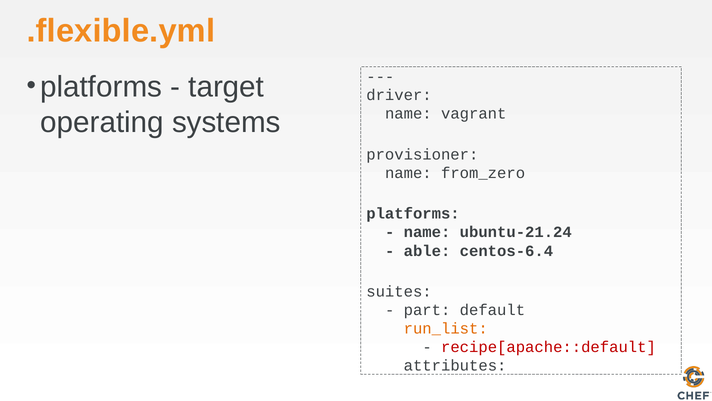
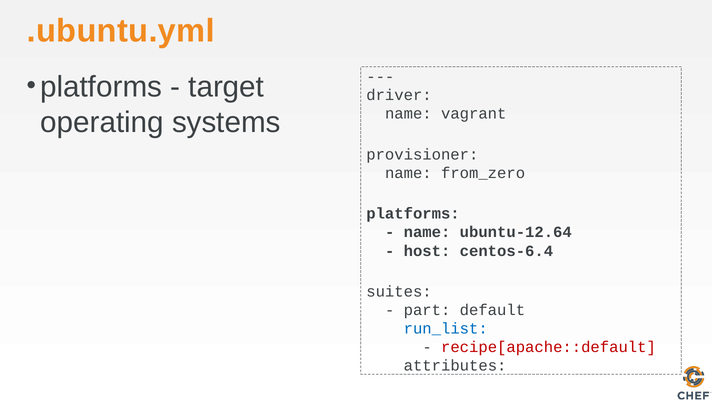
.flexible.yml: .flexible.yml -> .ubuntu.yml (121, 31)
ubuntu-21.24: ubuntu-21.24 -> ubuntu-12.64 (516, 232)
able: able -> host (427, 251)
run_list colour: orange -> blue (446, 328)
